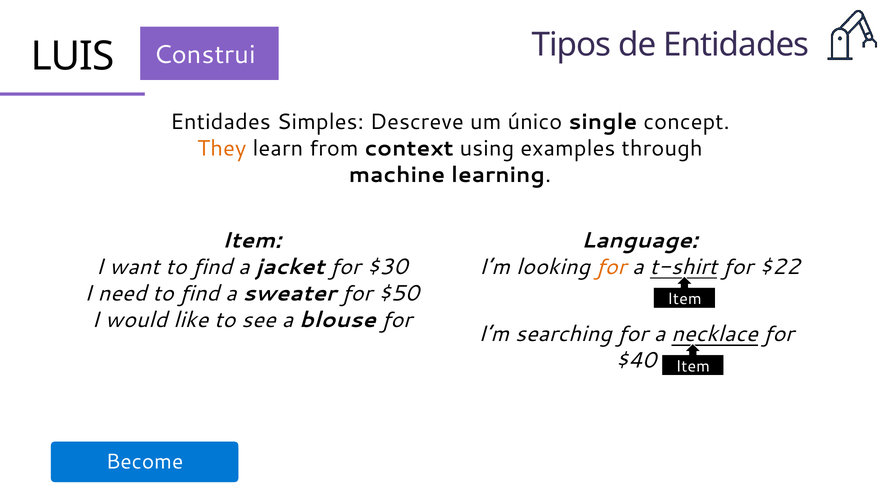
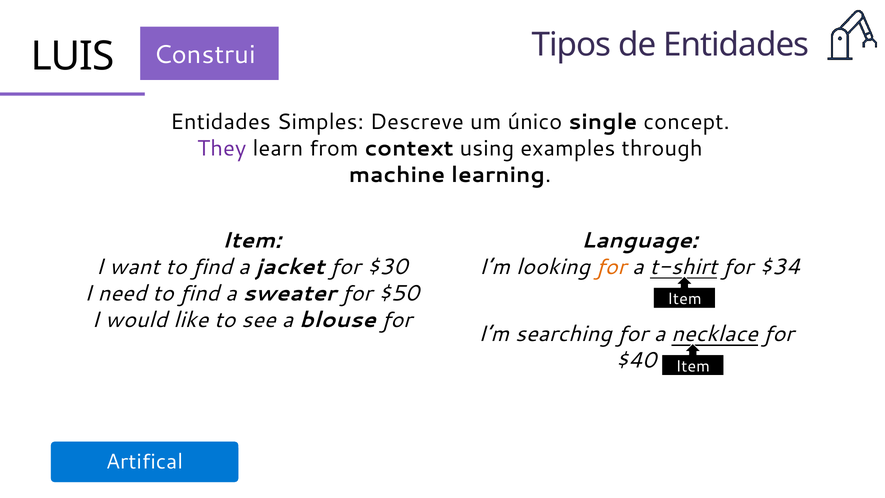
They colour: orange -> purple (222, 148)
$22: $22 -> $34 (780, 267)
Become: Become -> Artifical (144, 462)
